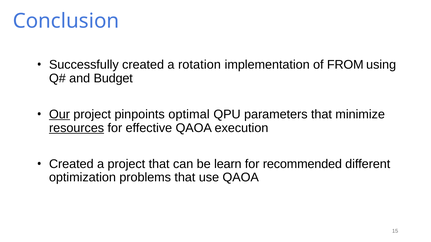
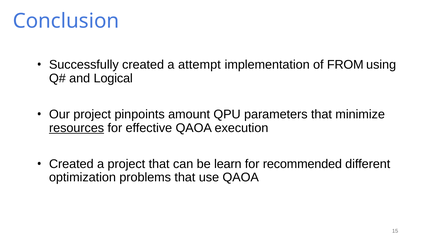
rotation: rotation -> attempt (199, 65)
Budget: Budget -> Logical (113, 78)
Our underline: present -> none (59, 115)
optimal: optimal -> amount (189, 115)
